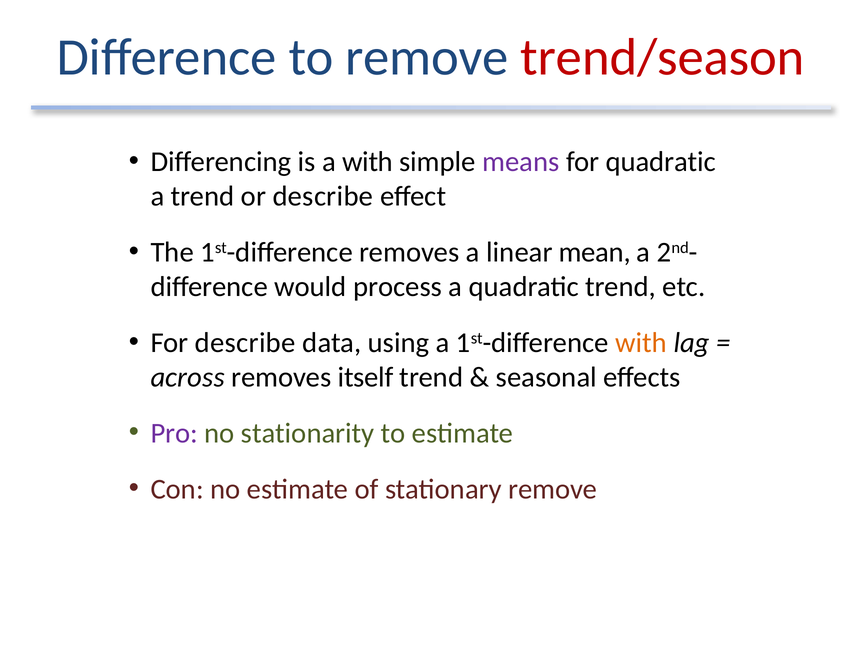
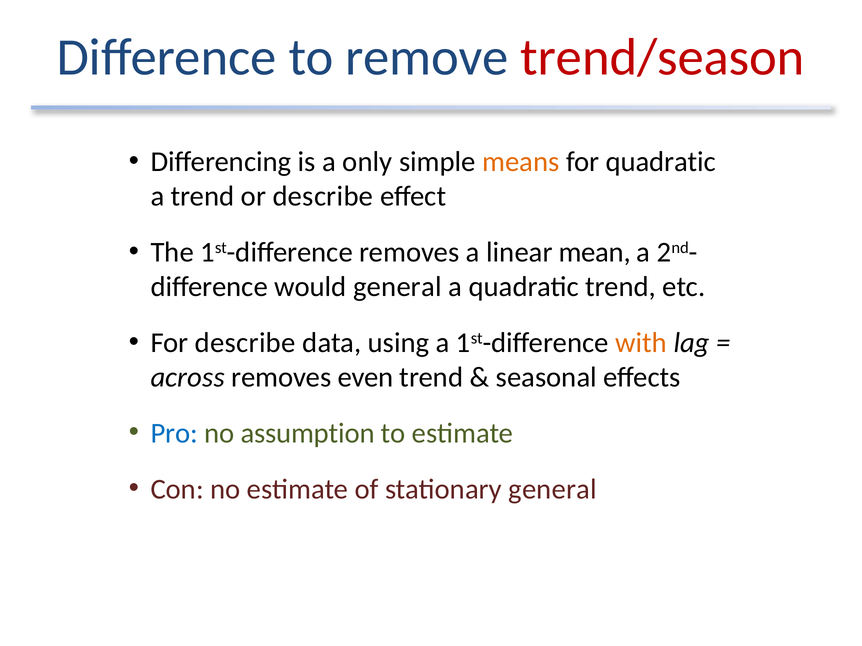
a with: with -> only (367, 162)
means colour: purple -> orange (521, 162)
would process: process -> general (397, 287)
itself: itself -> even (366, 377)
Pro colour: purple -> blue (174, 433)
stationarity: stationarity -> assumption (308, 433)
stationary remove: remove -> general (553, 489)
